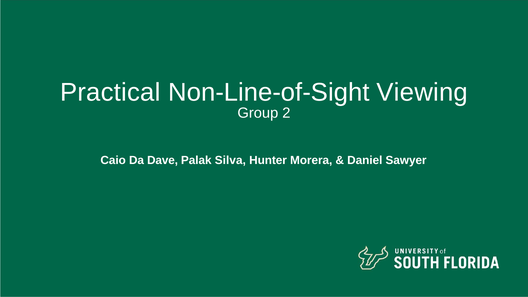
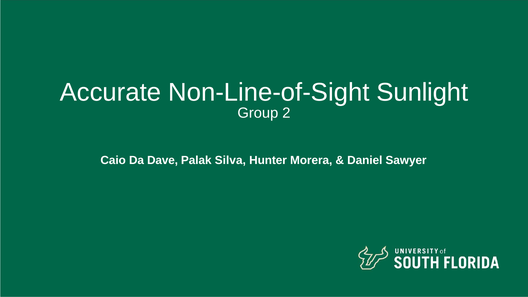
Practical: Practical -> Accurate (110, 92)
Viewing: Viewing -> Sunlight (422, 92)
